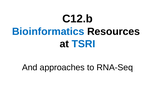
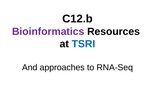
Bioinformatics colour: blue -> purple (48, 32)
